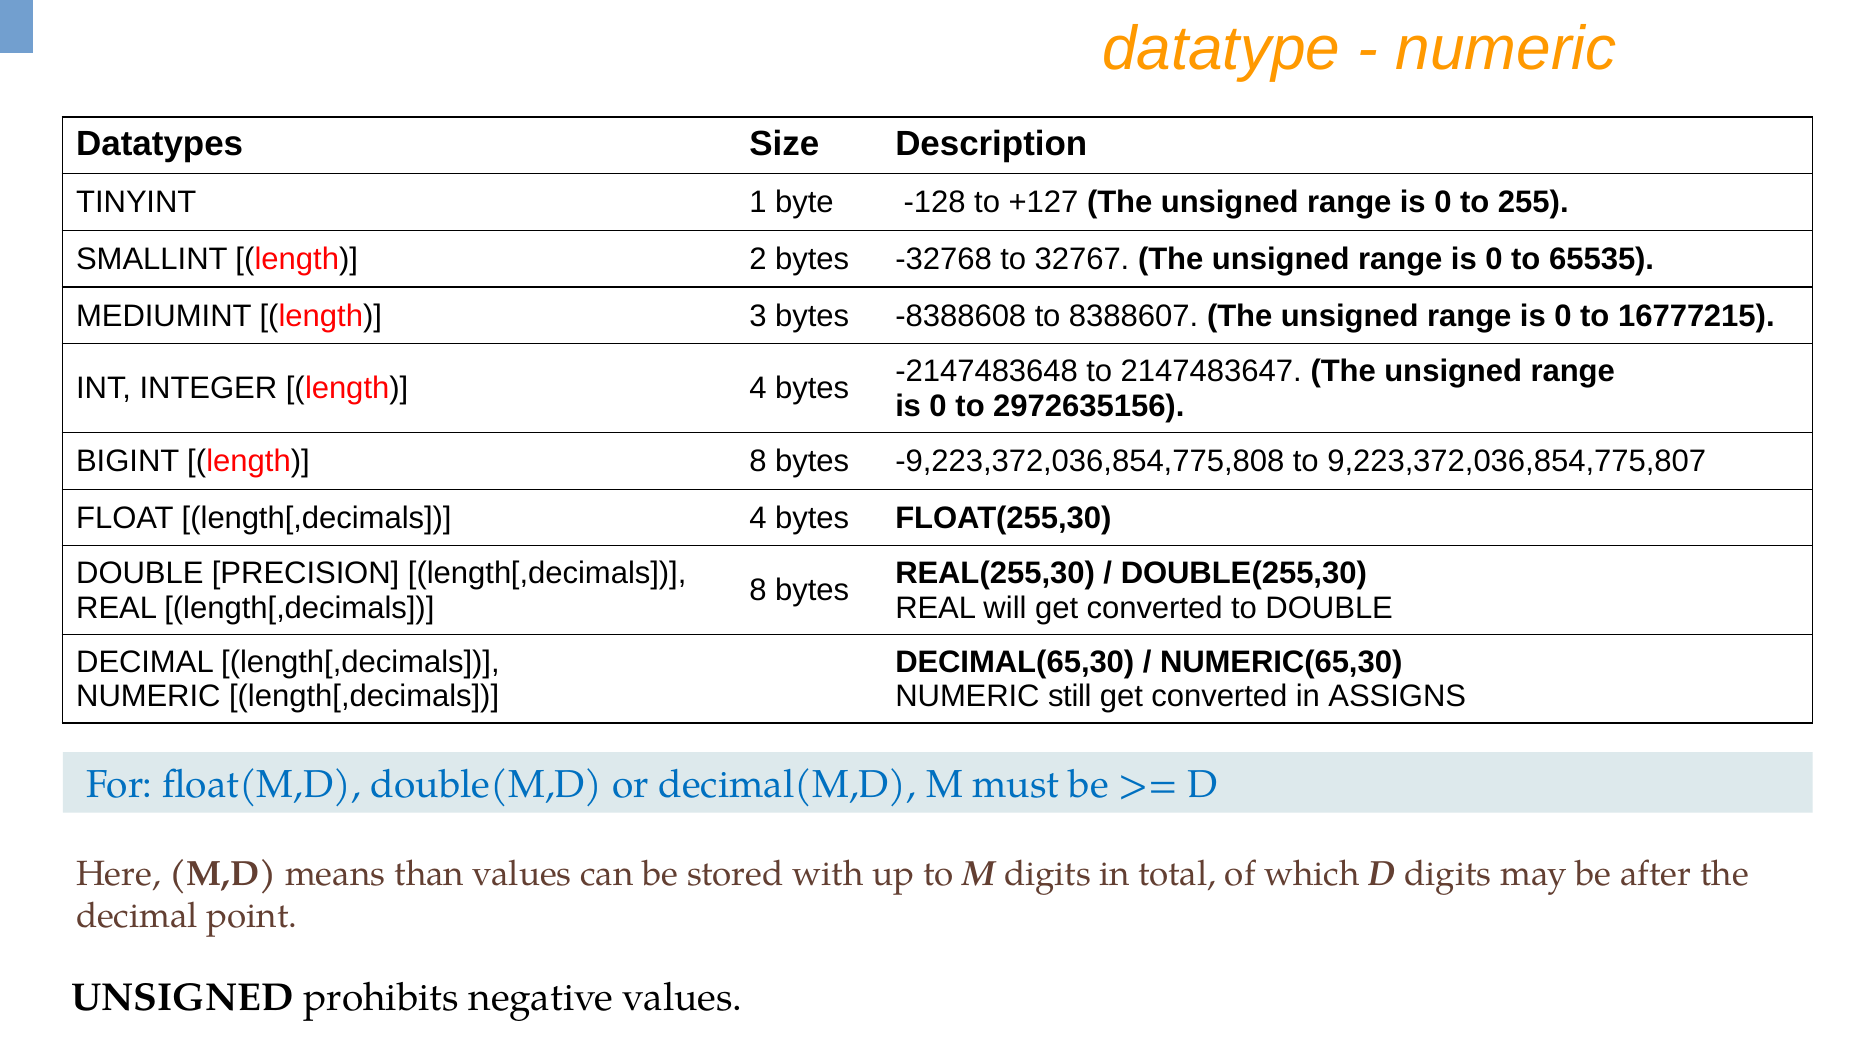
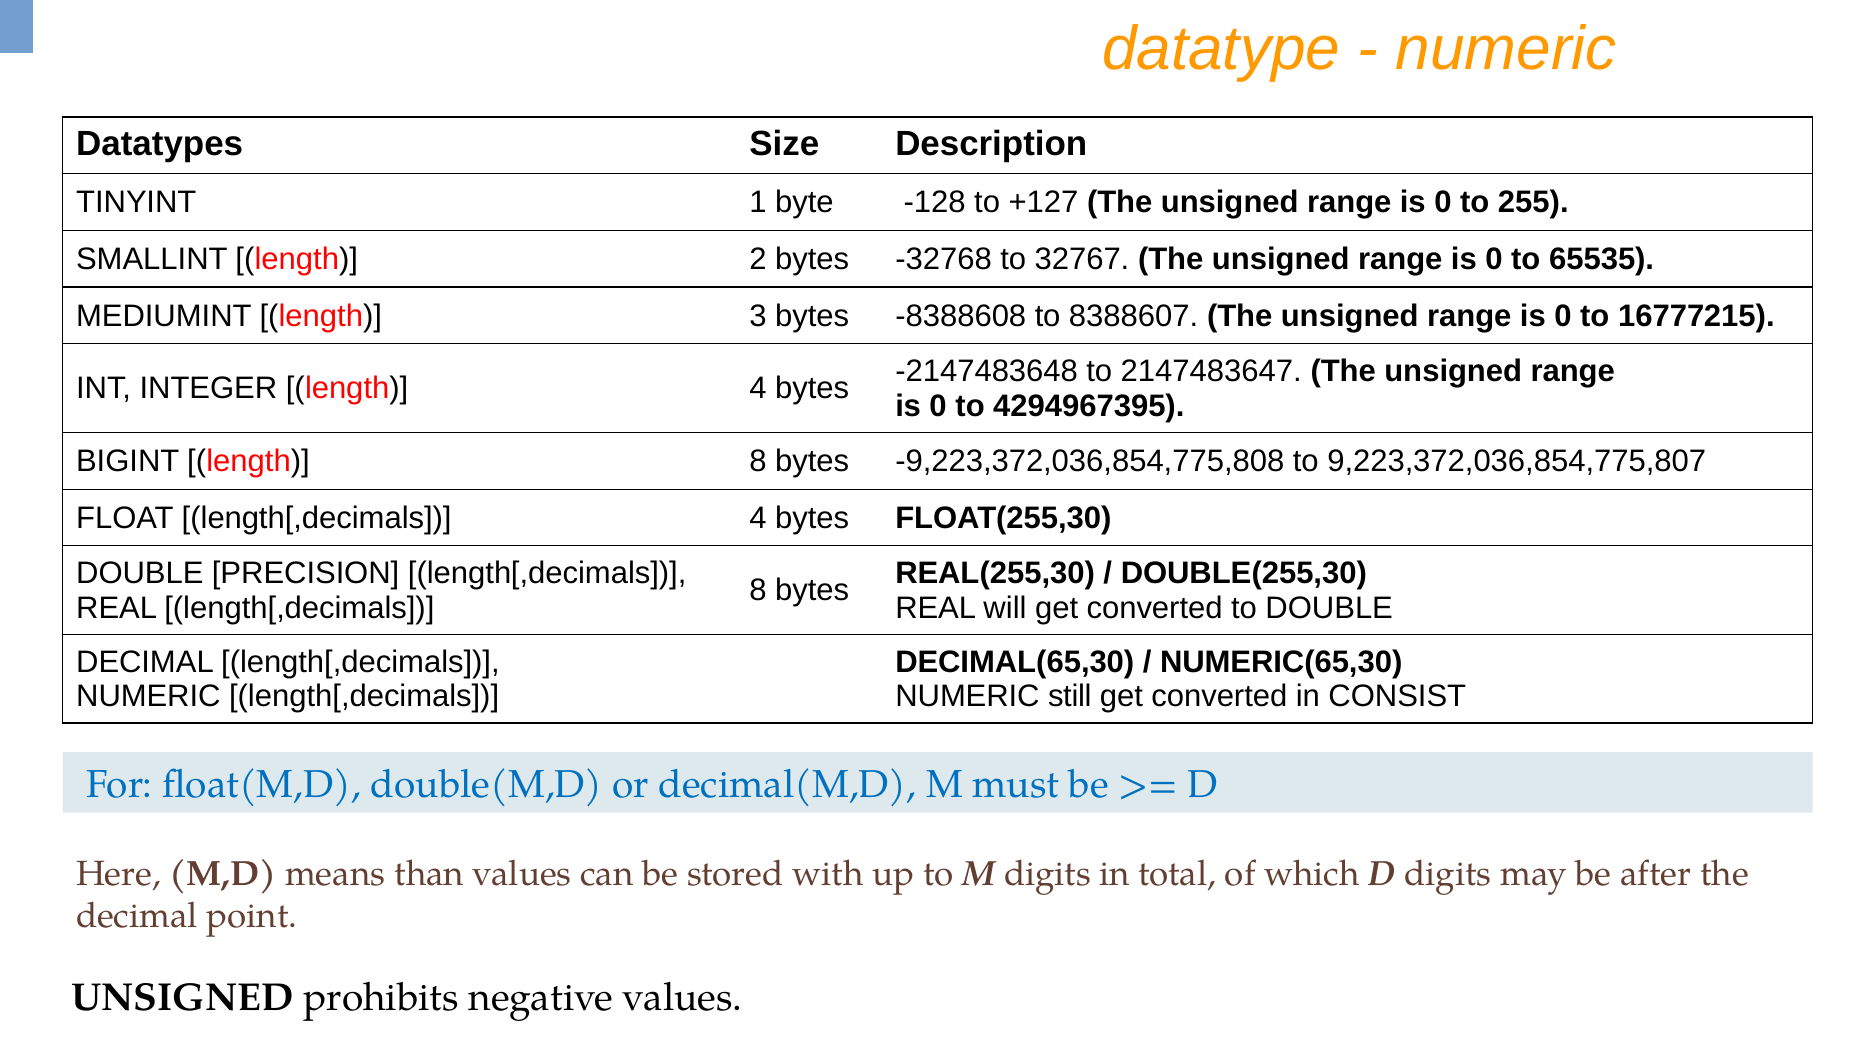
2972635156: 2972635156 -> 4294967395 (1089, 406)
ASSIGNS: ASSIGNS -> CONSIST (1397, 696)
